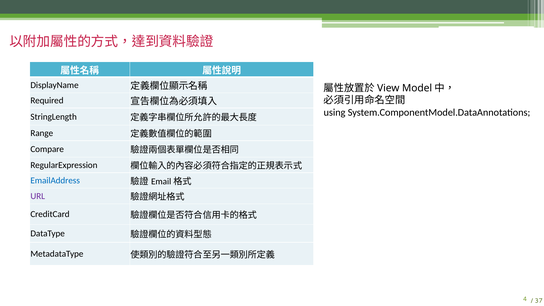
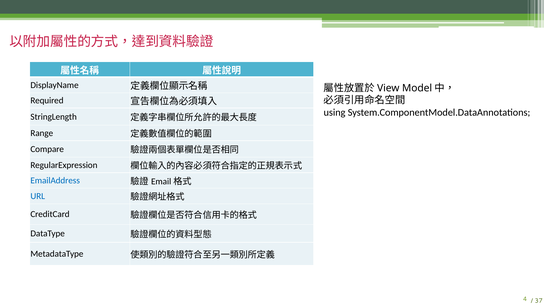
URL colour: purple -> blue (38, 196)
